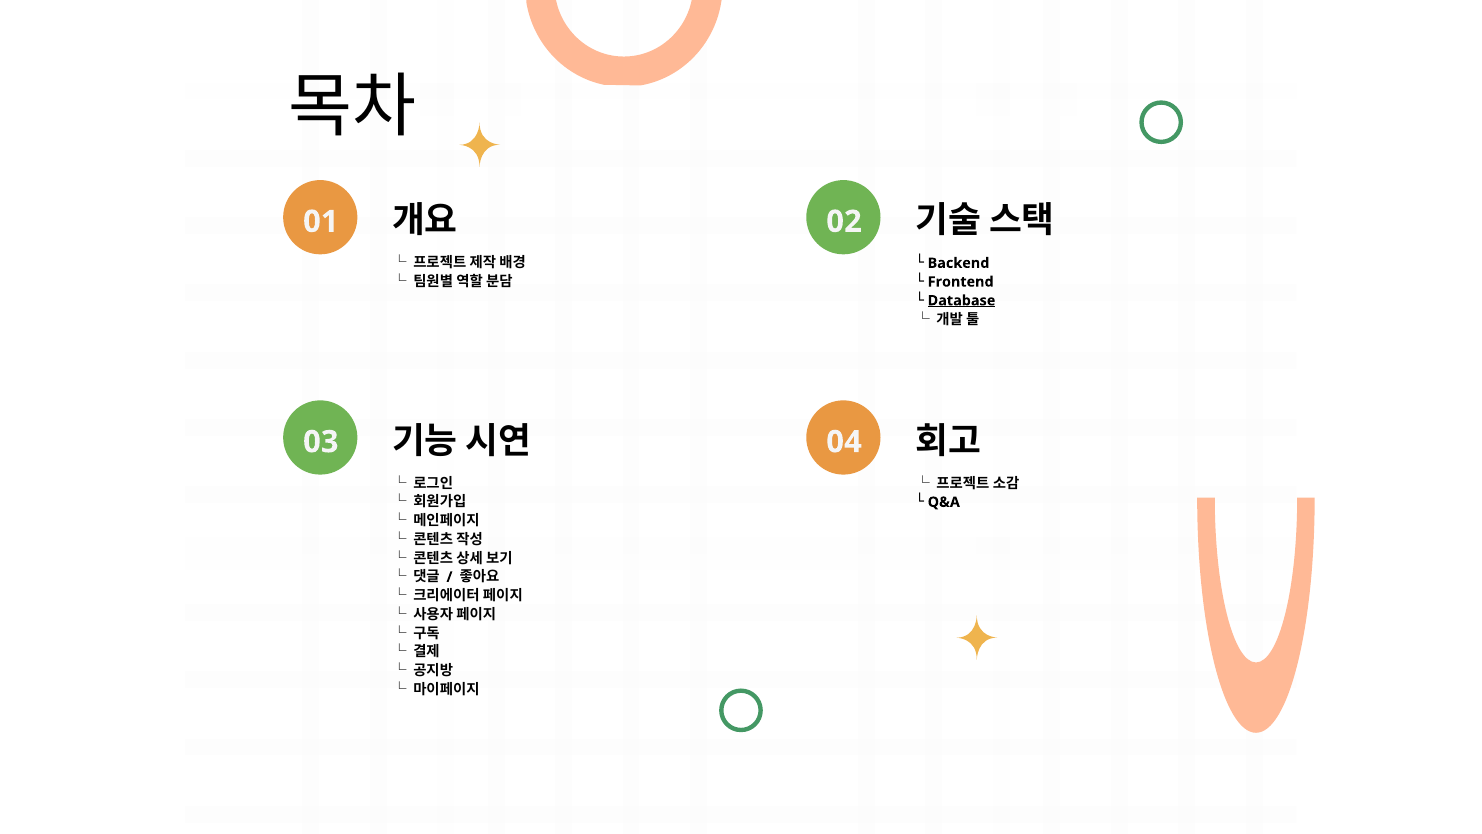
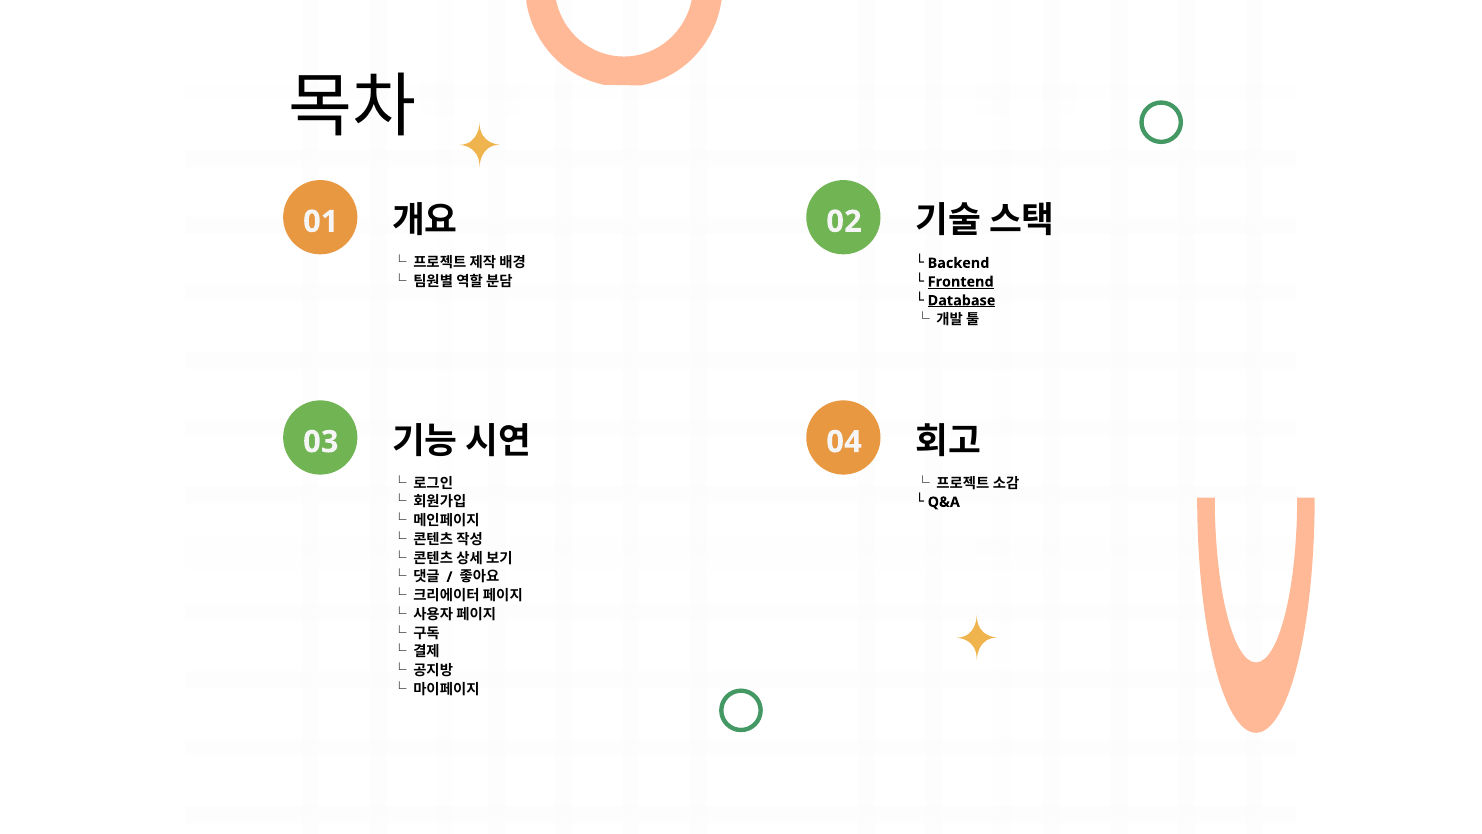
Frontend underline: none -> present (961, 282)
